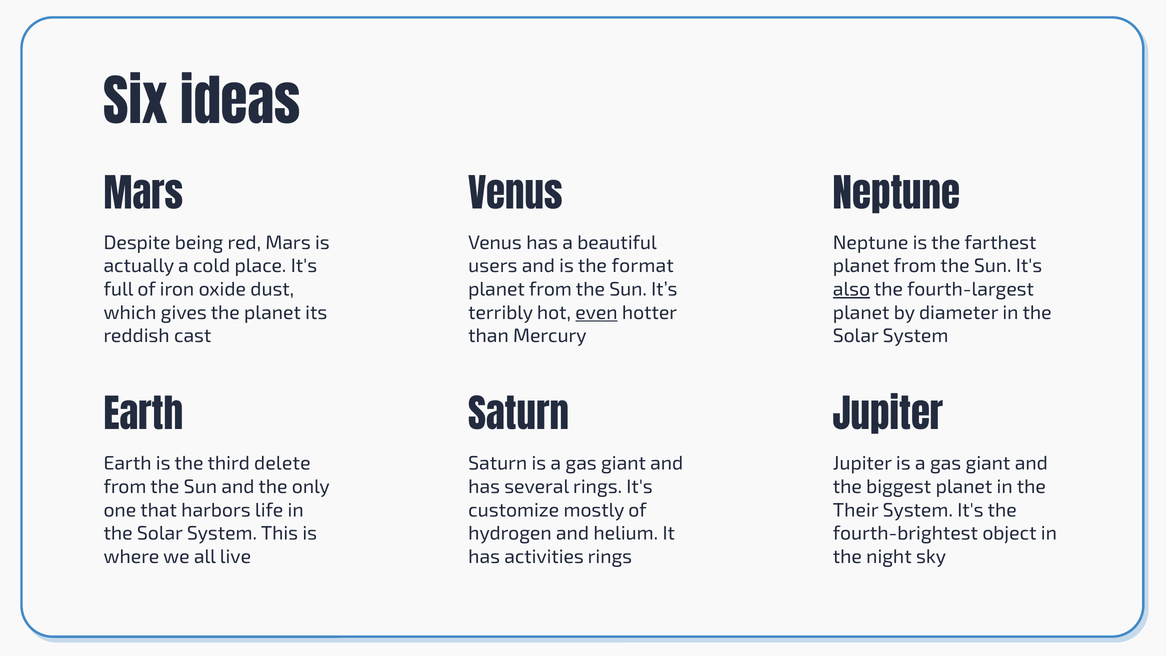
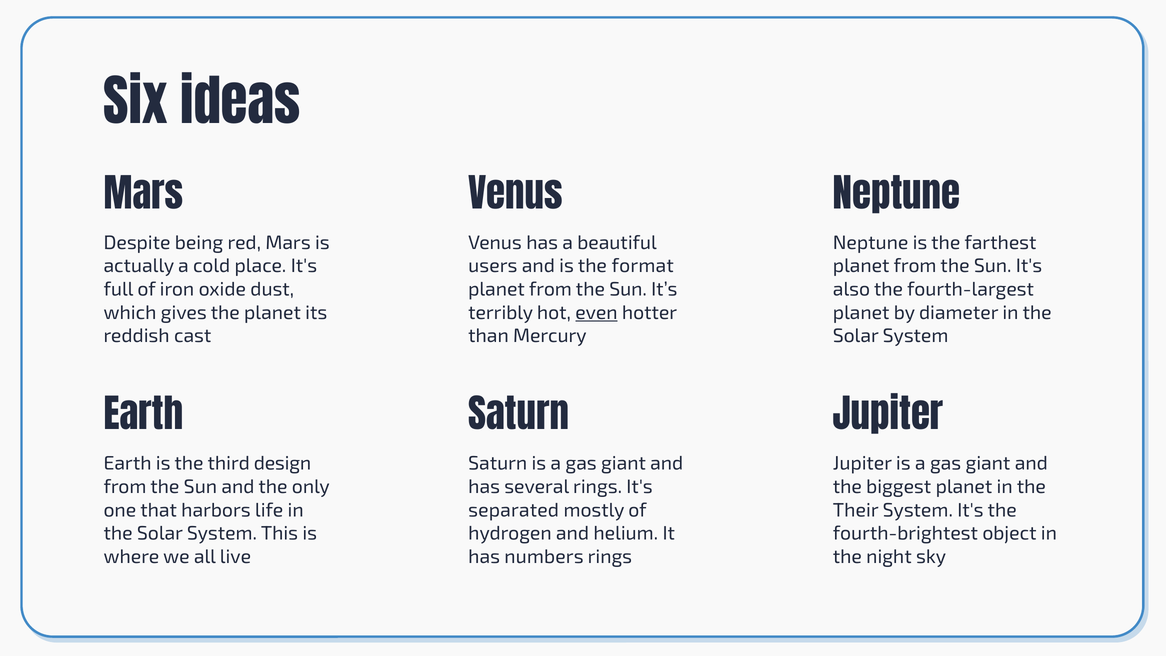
also underline: present -> none (851, 289)
delete: delete -> design (283, 463)
customize: customize -> separated (514, 510)
activities: activities -> numbers (544, 557)
